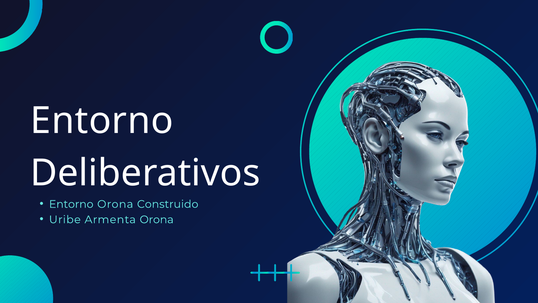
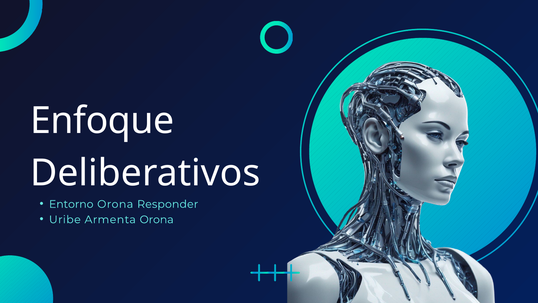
Entorno: Entorno -> Enfoque (102, 121)
Construido: Construido -> Responder (168, 204)
